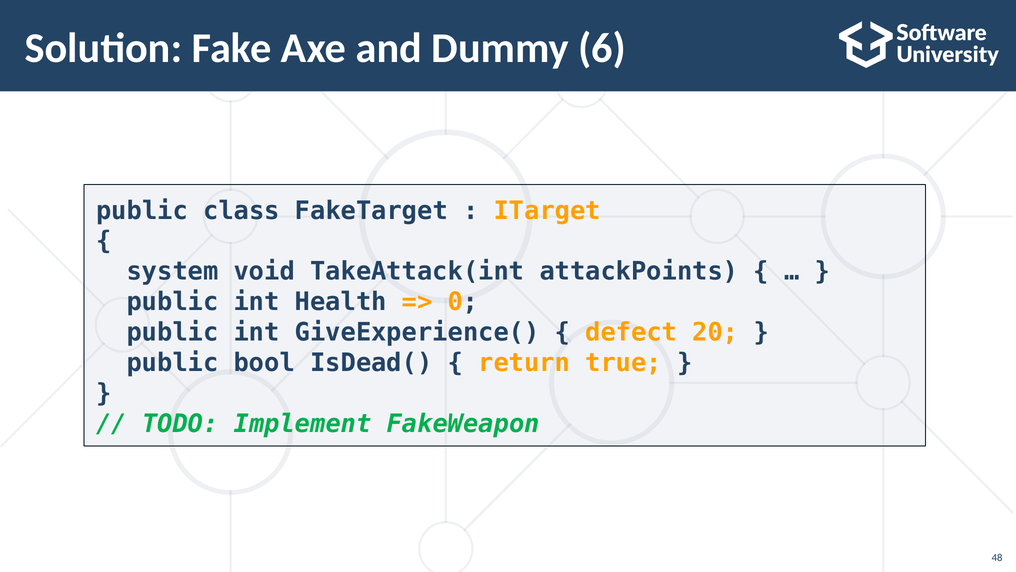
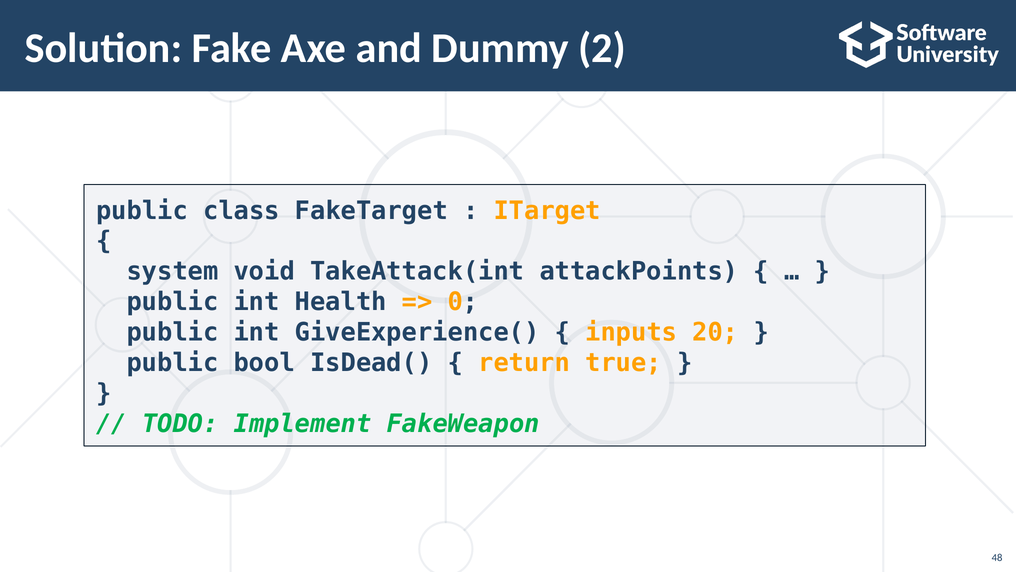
6: 6 -> 2 (602, 48)
defect: defect -> inputs (631, 332)
